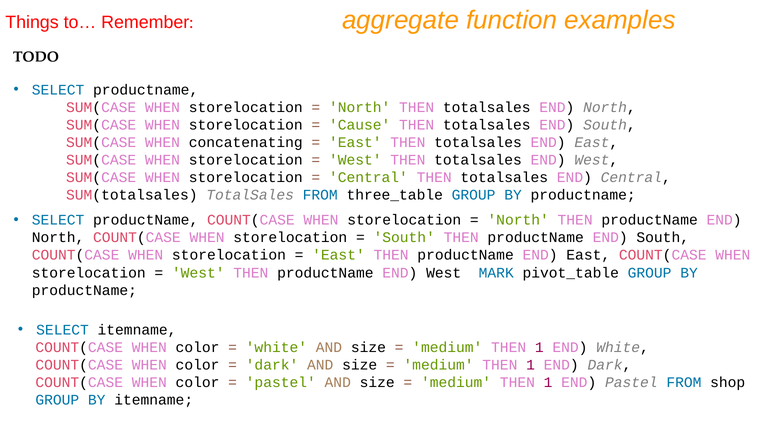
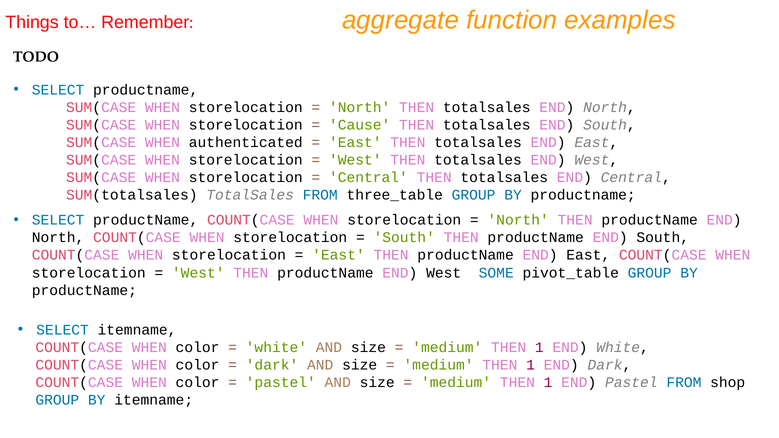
concatenating: concatenating -> authenticated (246, 142)
MARK: MARK -> SOME (496, 273)
